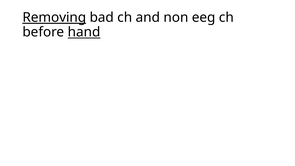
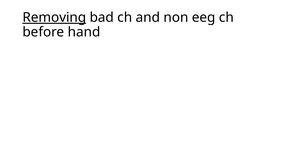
hand underline: present -> none (84, 32)
